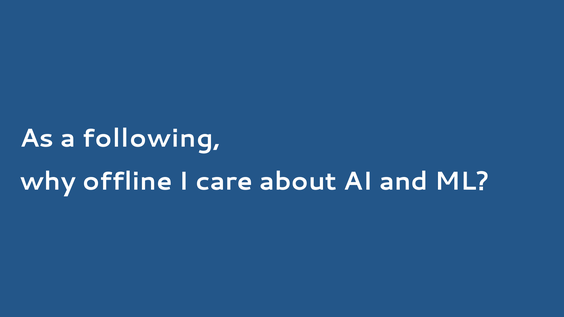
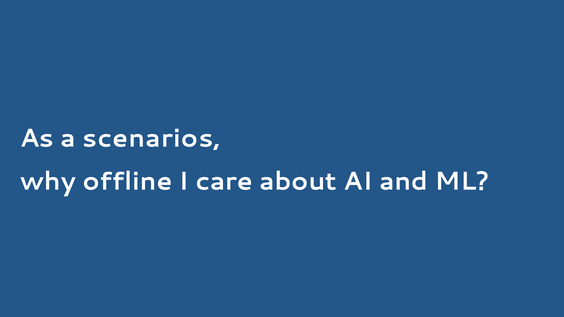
following: following -> scenarios (152, 139)
